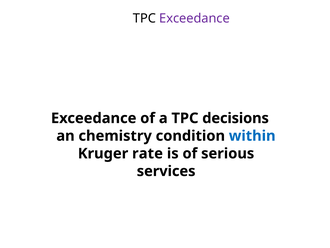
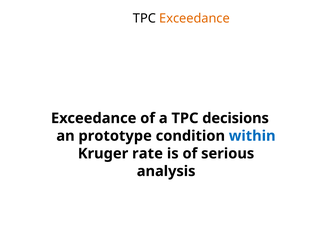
Exceedance colour: purple -> orange (195, 18)
chemistry: chemistry -> prototype (115, 136)
services: services -> analysis (166, 171)
